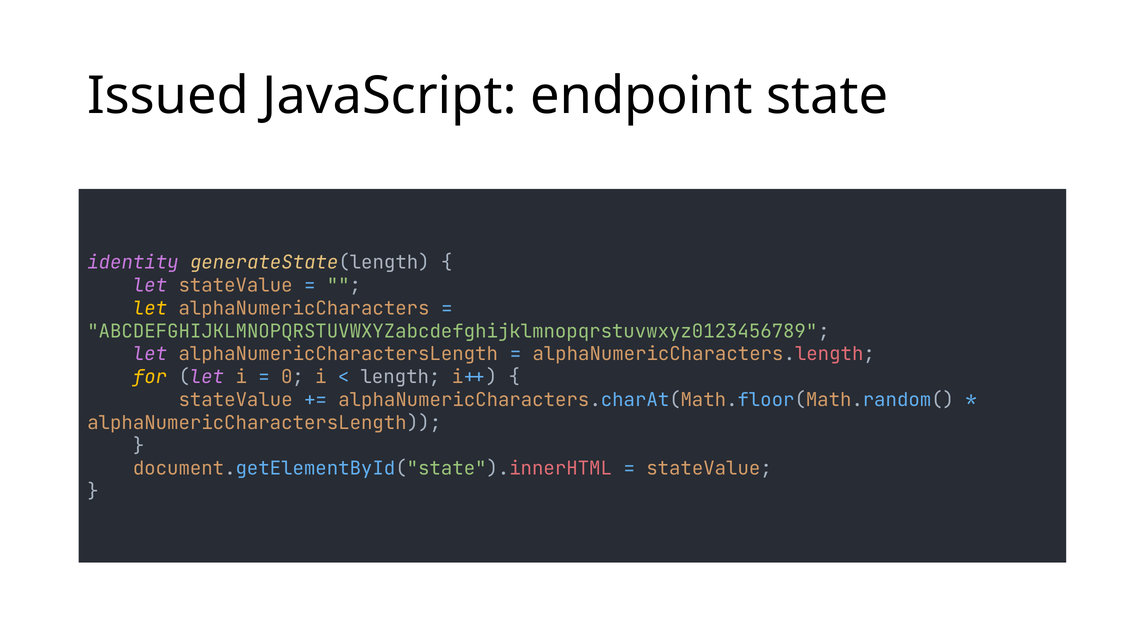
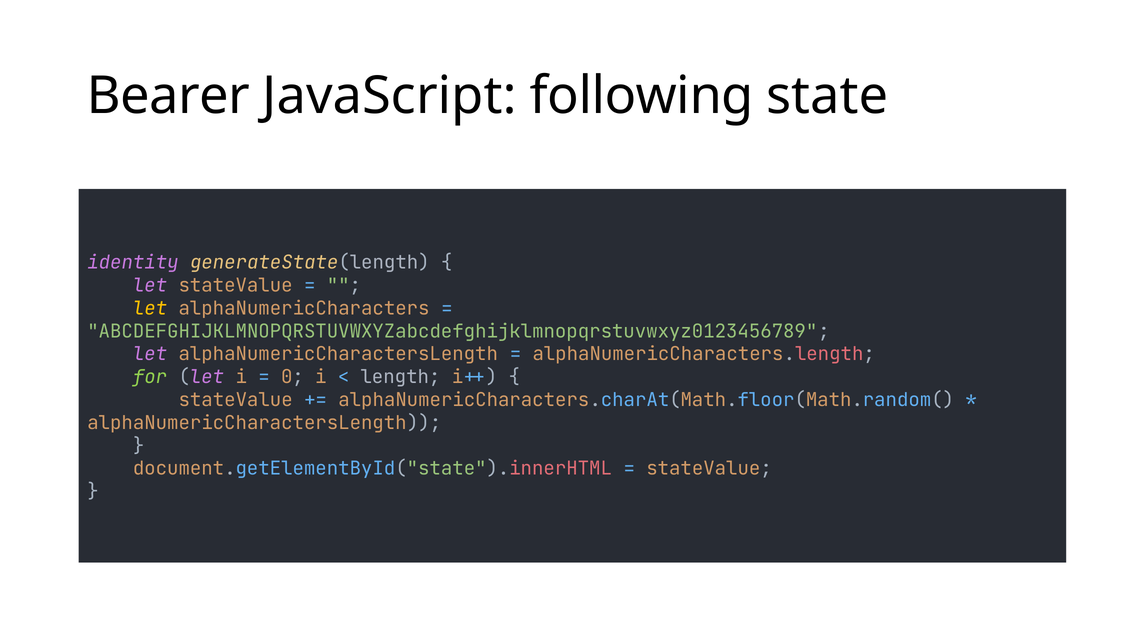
Issued: Issued -> Bearer (168, 96)
endpoint: endpoint -> following (642, 96)
for colour: yellow -> light green (150, 377)
